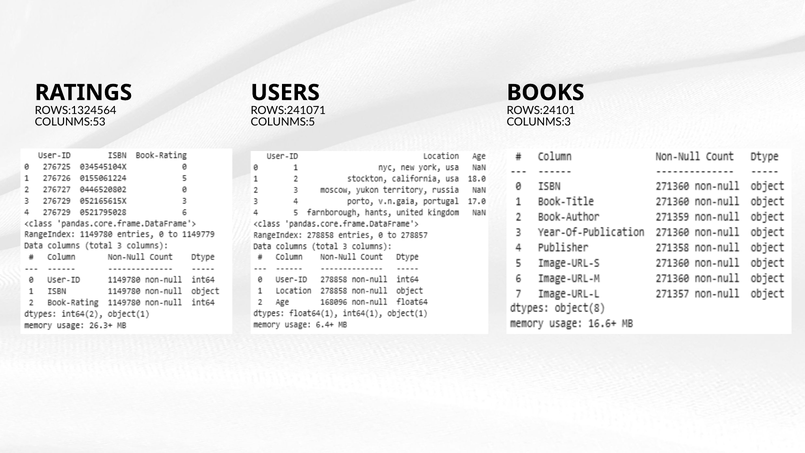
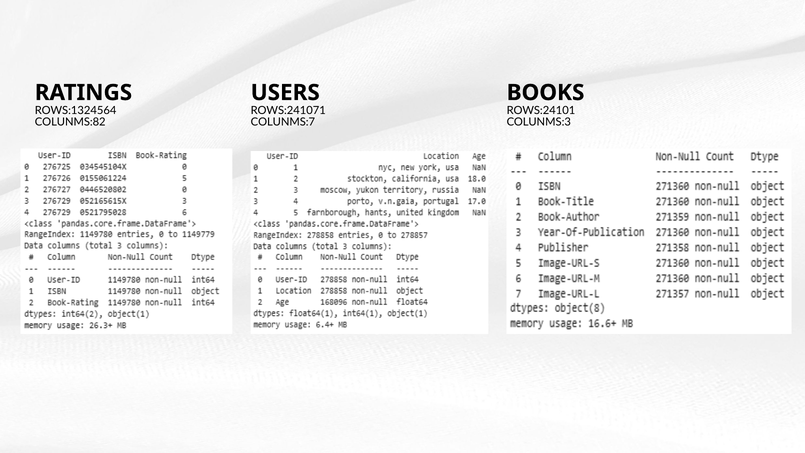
COLUNMS:53: COLUNMS:53 -> COLUNMS:82 (70, 122)
COLUNMS:5: COLUNMS:5 -> COLUNMS:7 (283, 122)
